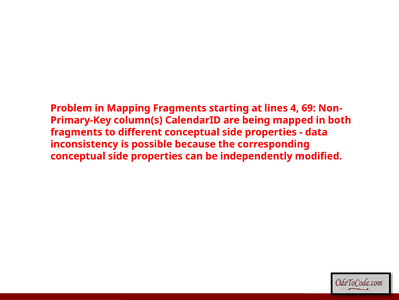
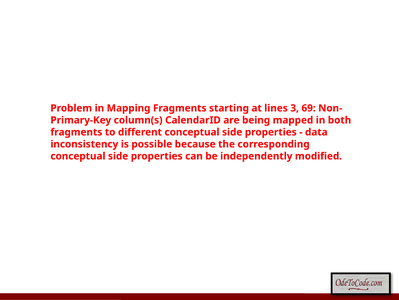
4: 4 -> 3 (295, 108)
